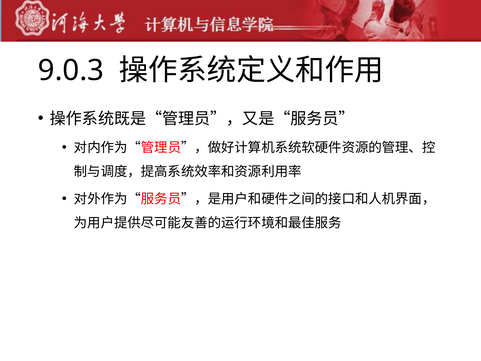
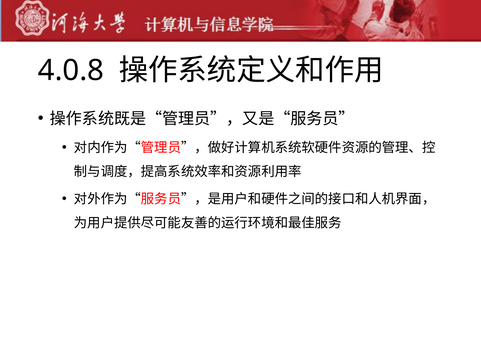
9.0.3: 9.0.3 -> 4.0.8 (71, 70)
